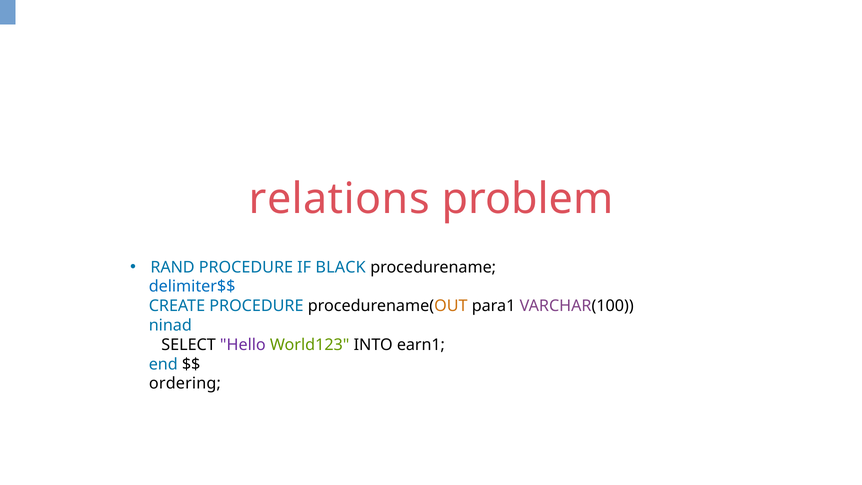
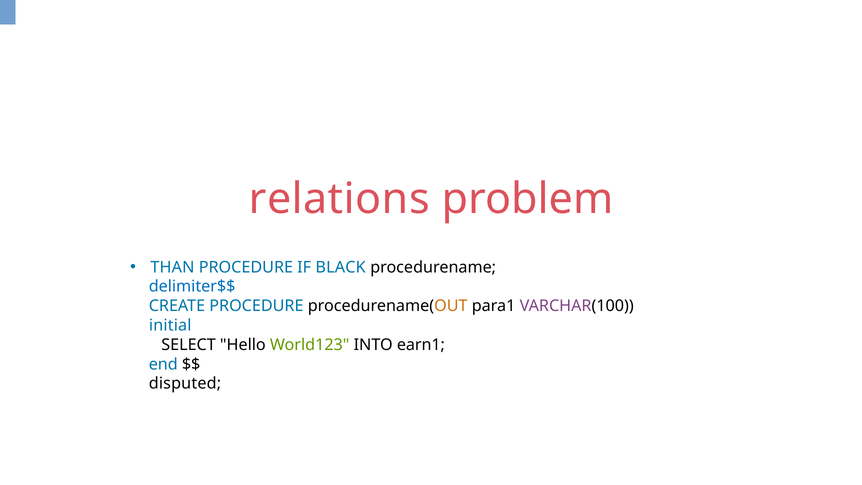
RAND: RAND -> THAN (172, 267)
ninad: ninad -> initial (170, 325)
Hello colour: purple -> black (243, 345)
ordering: ordering -> disputed (185, 384)
